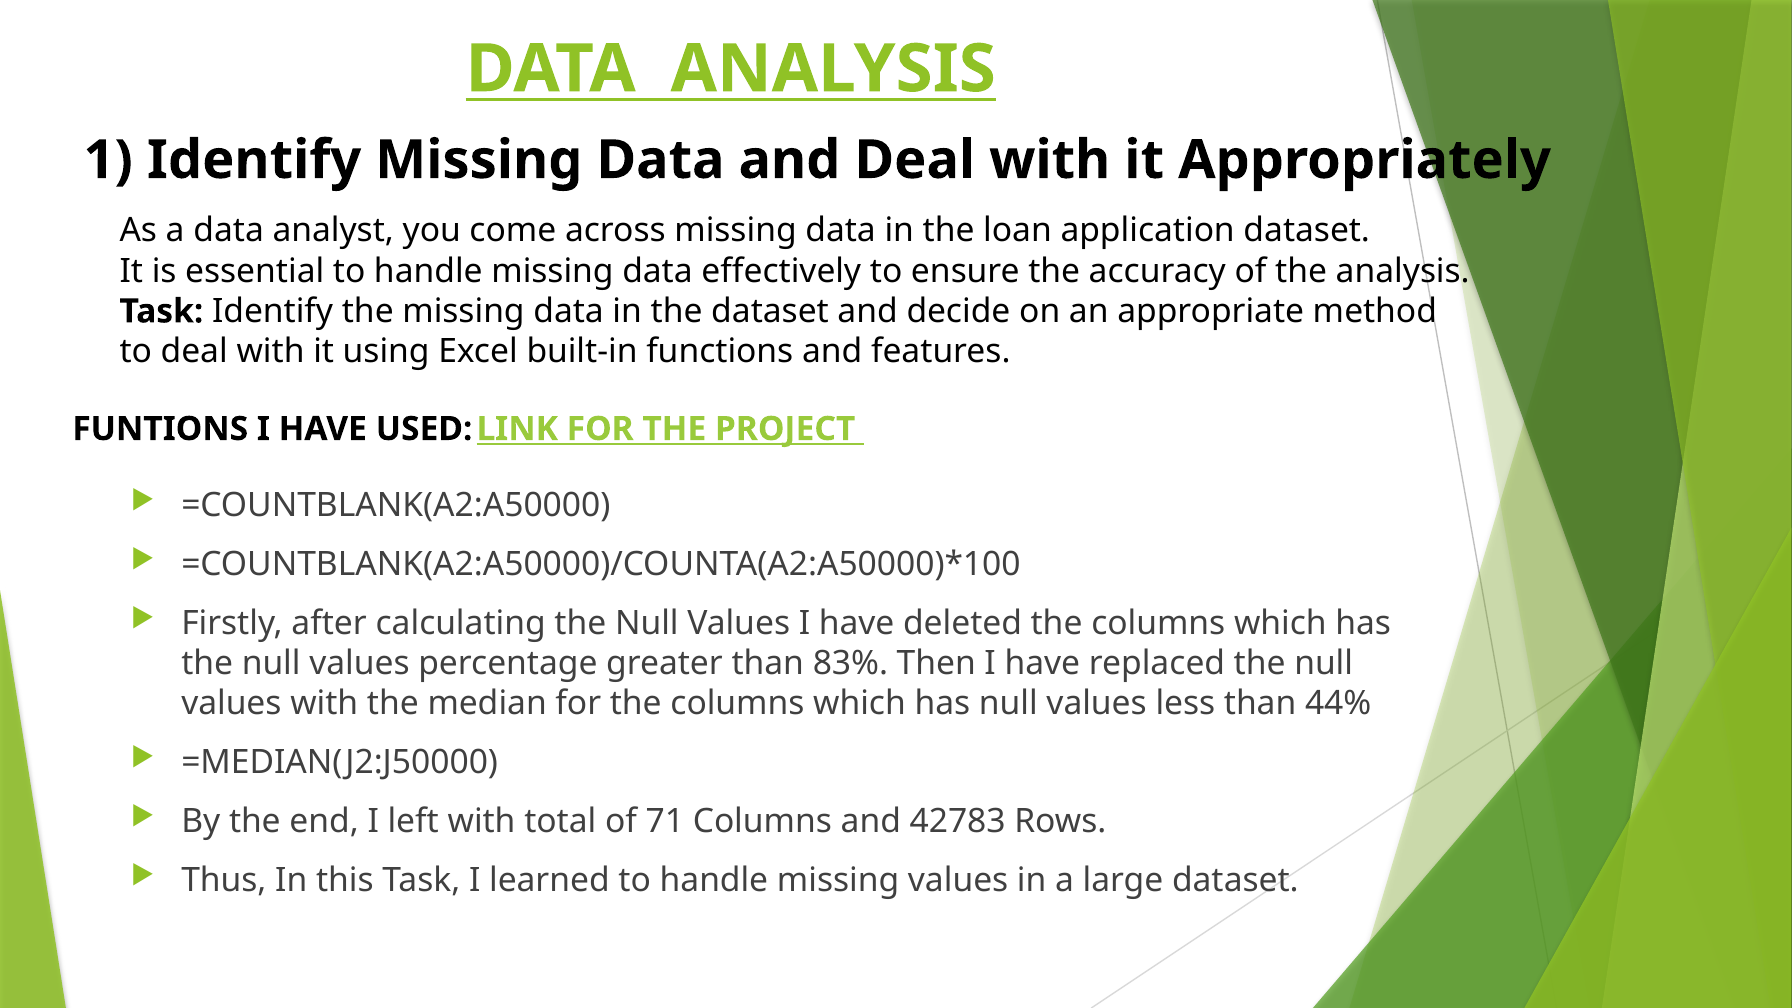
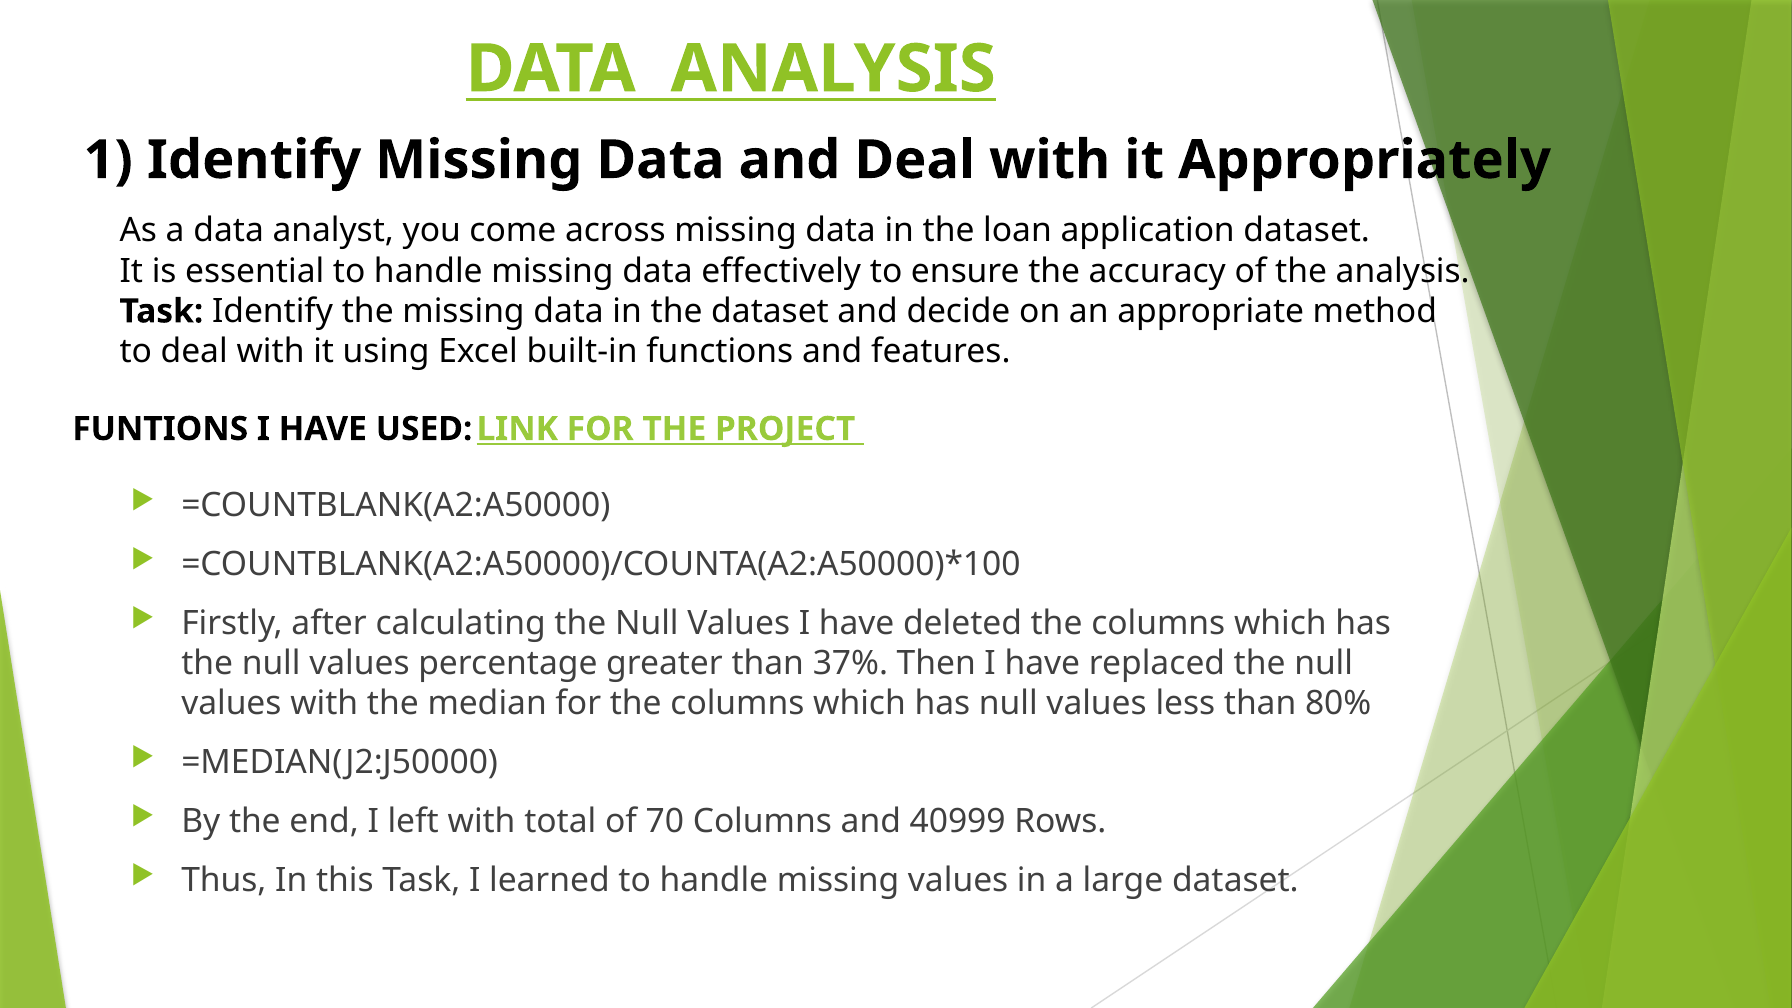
83%: 83% -> 37% (850, 663)
44%: 44% -> 80% (1338, 704)
71: 71 -> 70 (665, 822)
42783: 42783 -> 40999 (958, 822)
